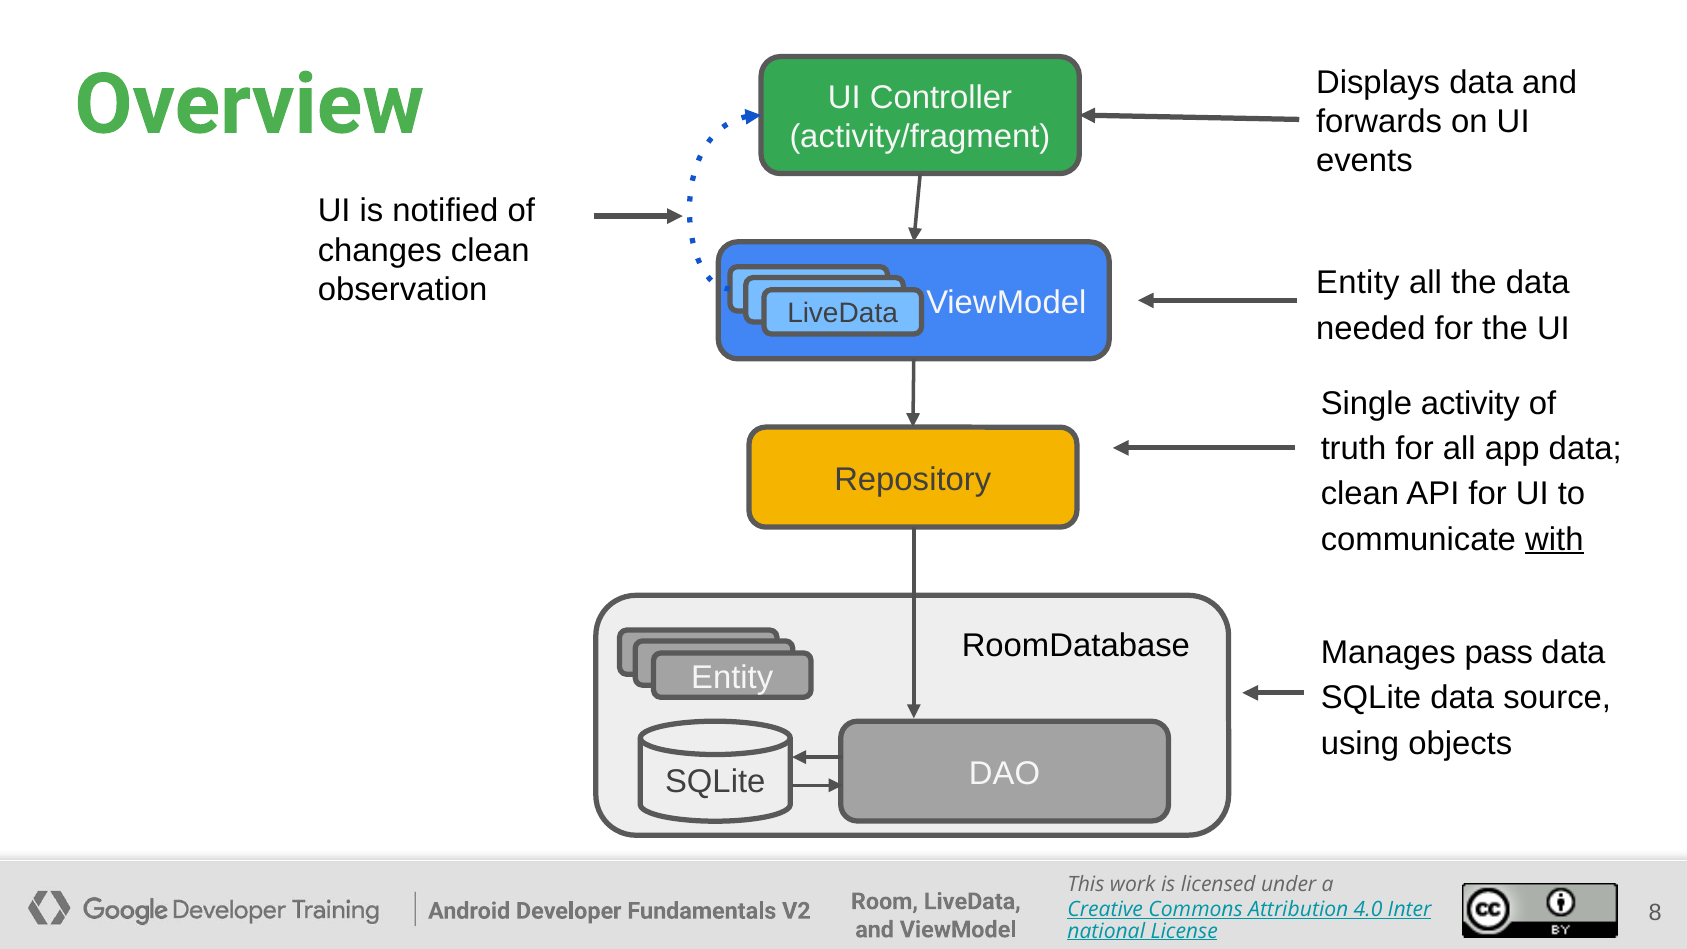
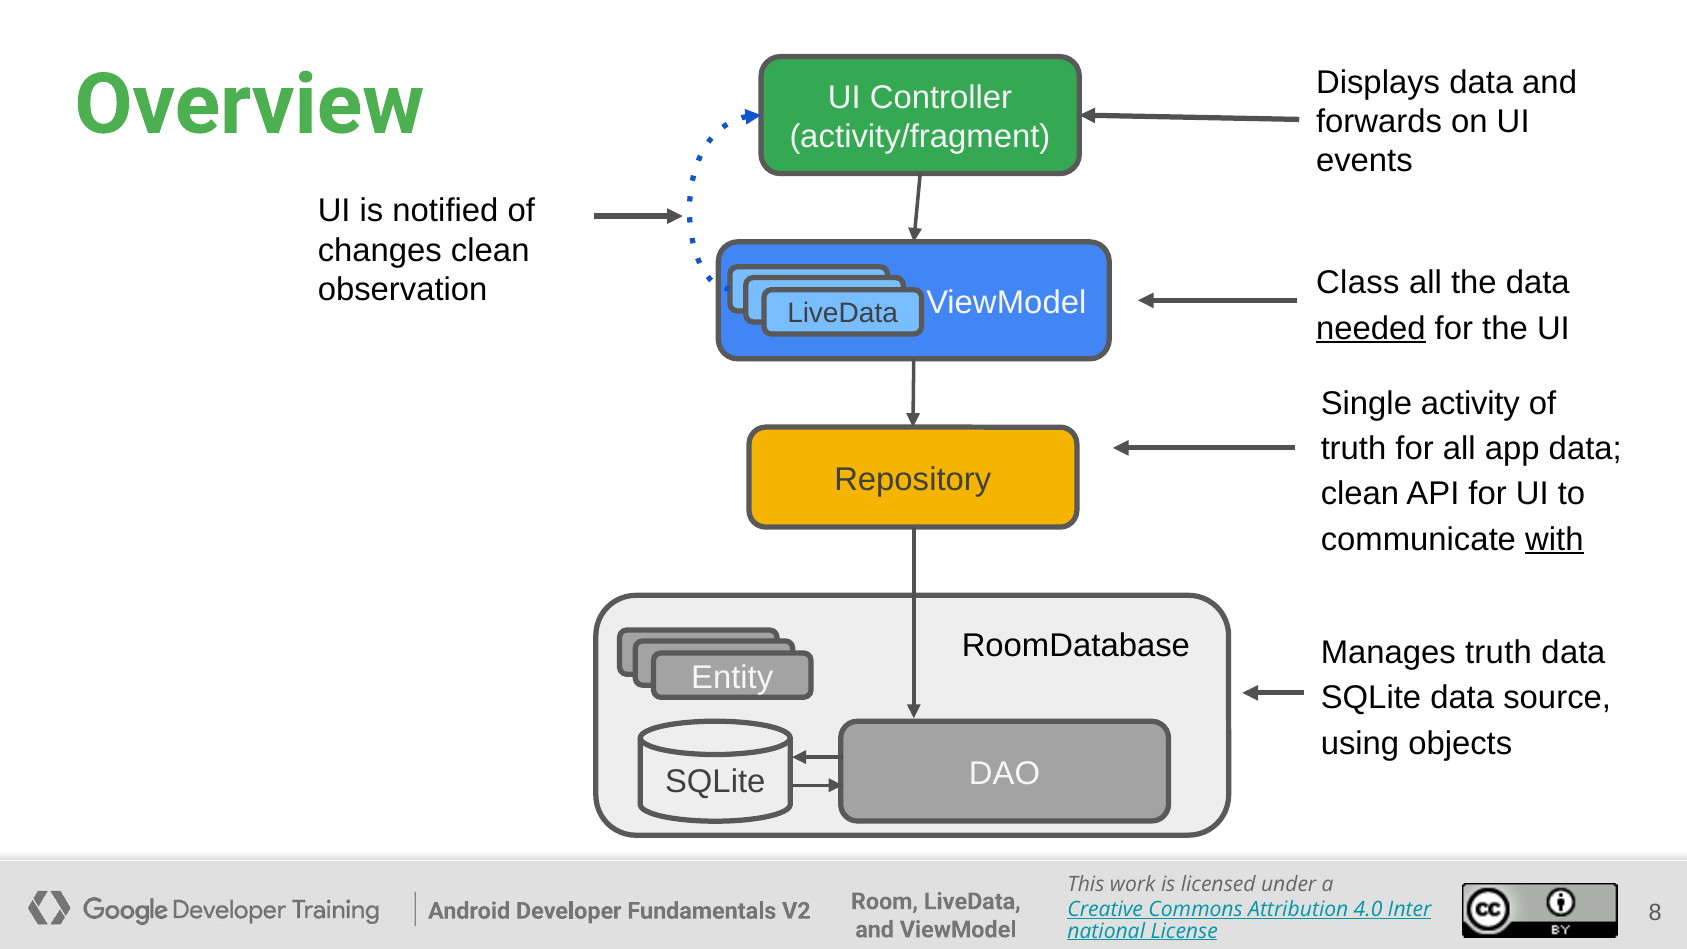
Entity: Entity -> Class (1358, 283)
needed underline: none -> present (1371, 328)
Manages pass: pass -> truth (1499, 653)
